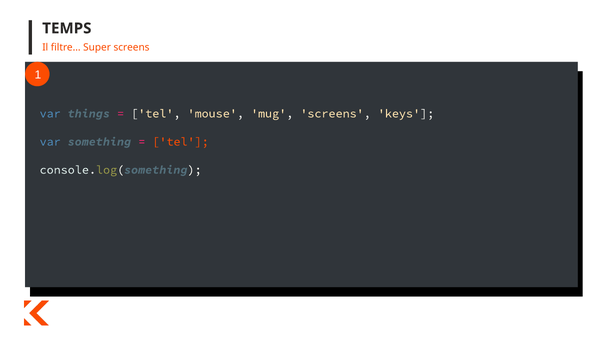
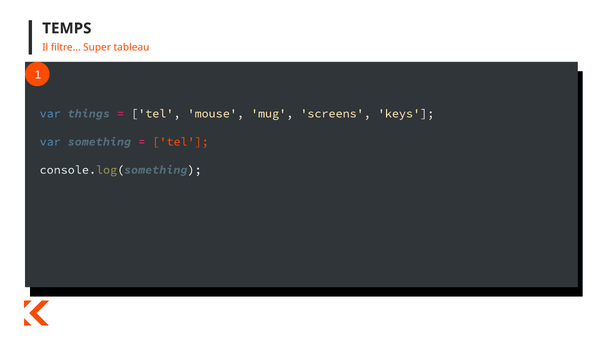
Super screens: screens -> tableau (131, 48)
